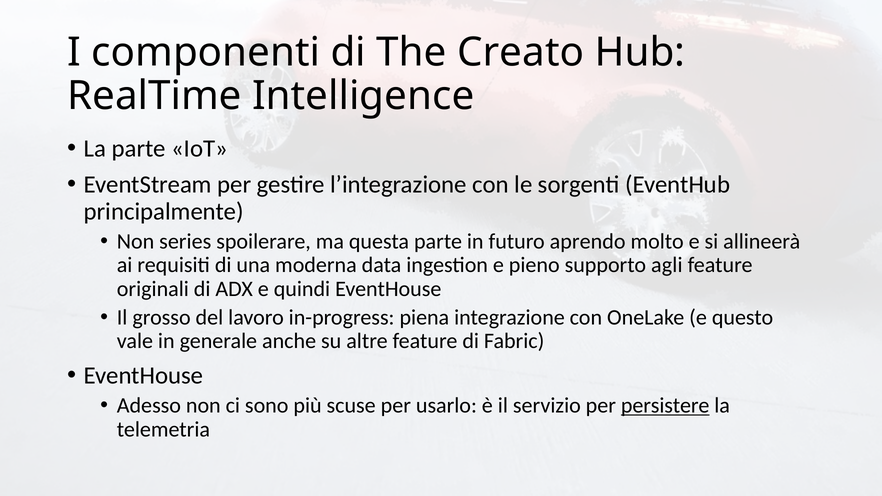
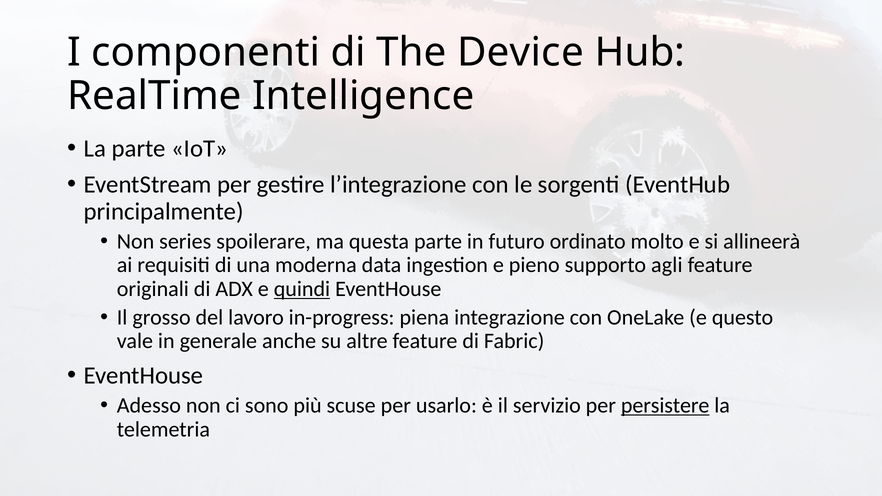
Creato: Creato -> Device (521, 52)
aprendo: aprendo -> ordinato (588, 241)
quindi underline: none -> present (302, 289)
